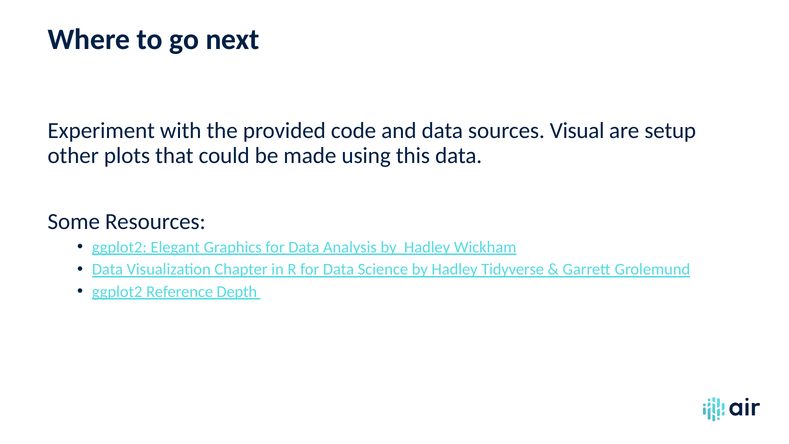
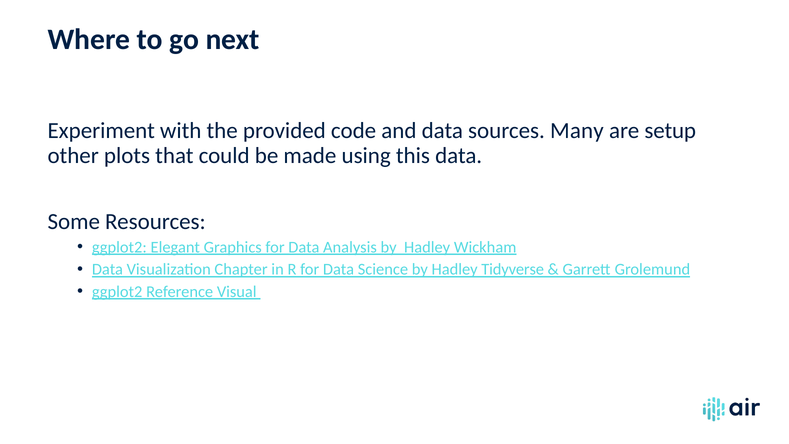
Visual: Visual -> Many (577, 131)
Depth: Depth -> Visual (237, 292)
